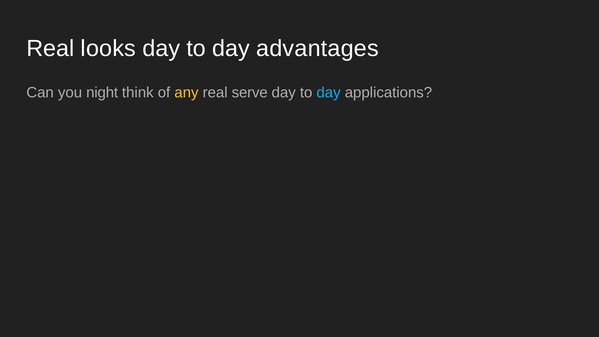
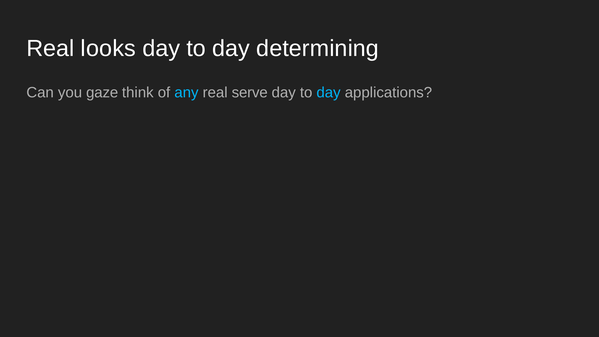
advantages: advantages -> determining (318, 49)
night: night -> gaze (102, 93)
any colour: yellow -> light blue (186, 93)
